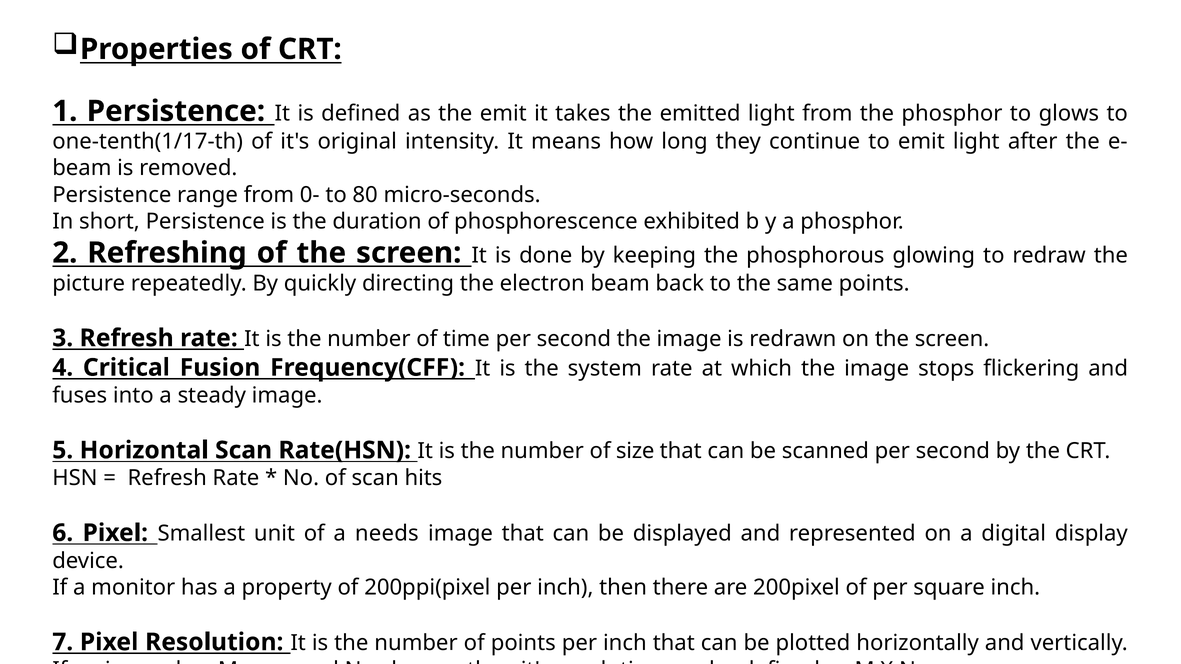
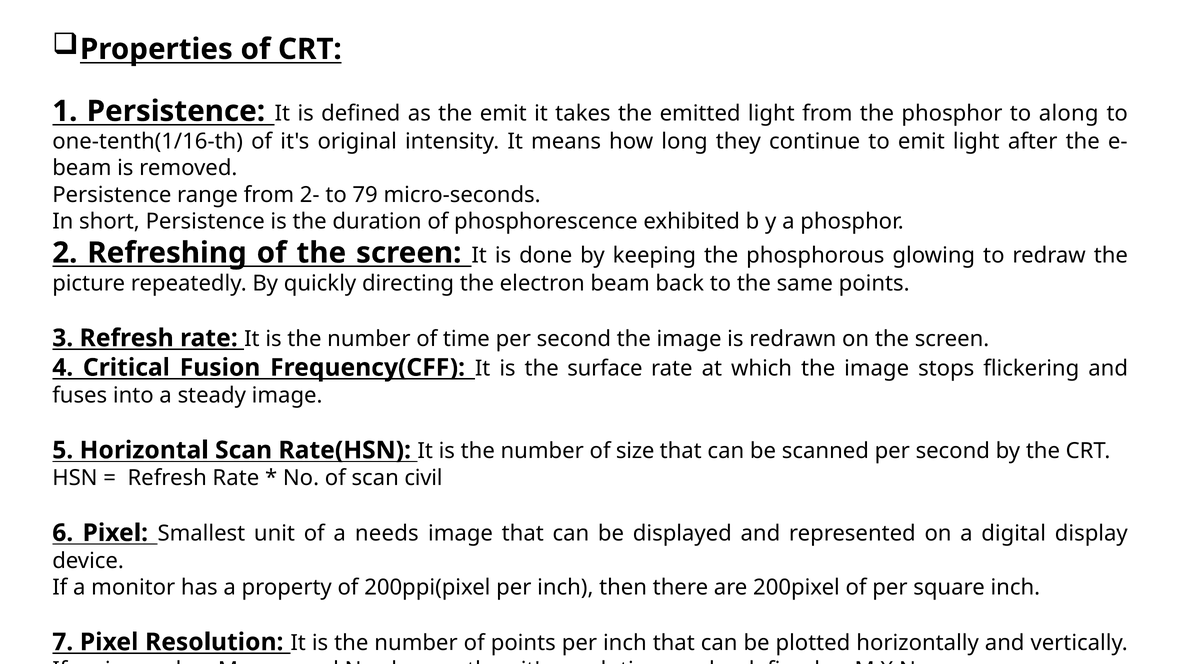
glows: glows -> along (1069, 114)
one-tenth(1/17-th: one-tenth(1/17-th -> one-tenth(1/16-th (148, 142)
0-: 0- -> 2- (310, 195)
80: 80 -> 79 (365, 195)
system: system -> surface (605, 369)
hits: hits -> civil (423, 478)
